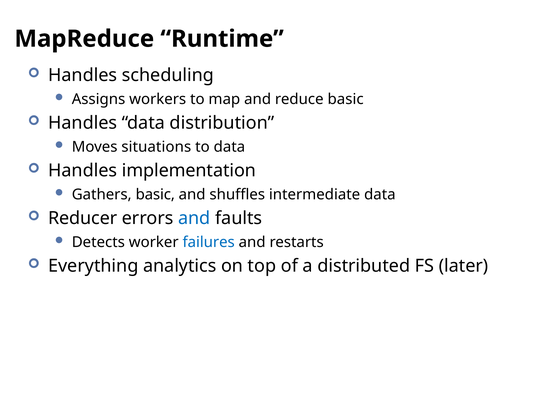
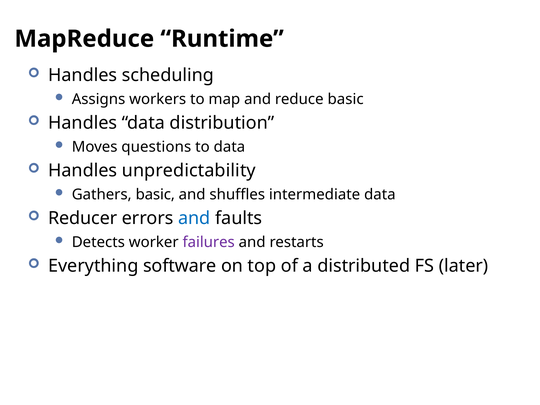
situations: situations -> questions (156, 147)
implementation: implementation -> unpredictability (189, 171)
failures colour: blue -> purple (209, 242)
analytics: analytics -> software (180, 266)
